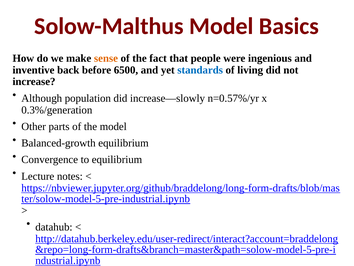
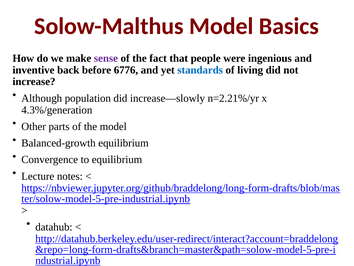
sense colour: orange -> purple (106, 58)
6500: 6500 -> 6776 (126, 70)
n=0.57%/yr: n=0.57%/yr -> n=2.21%/yr (233, 98)
0.3%/generation: 0.3%/generation -> 4.3%/generation (57, 110)
